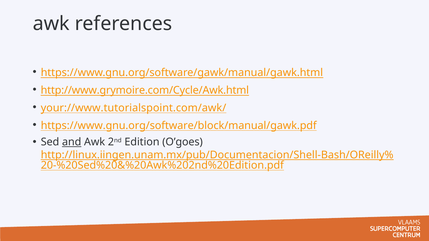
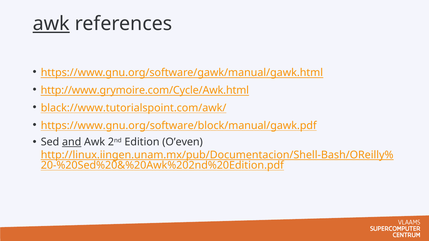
awk underline: none -> present (51, 24)
your://www.tutorialspoint.com/awk/: your://www.tutorialspoint.com/awk/ -> black://www.tutorialspoint.com/awk/ (134, 108)
O’goes: O’goes -> O’even (183, 142)
